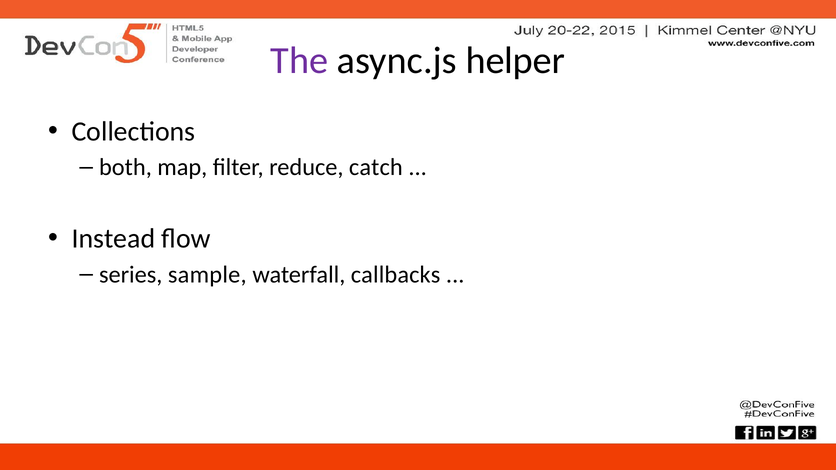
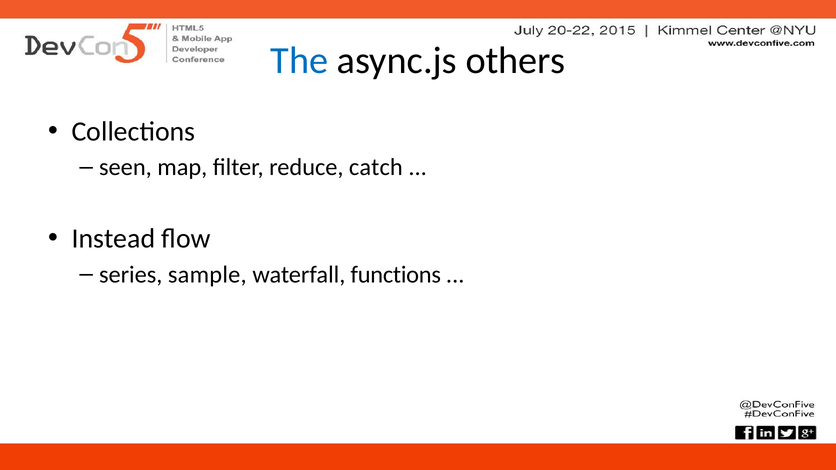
The colour: purple -> blue (299, 61)
helper: helper -> others (515, 61)
both: both -> seen (125, 168)
callbacks: callbacks -> functions (396, 275)
